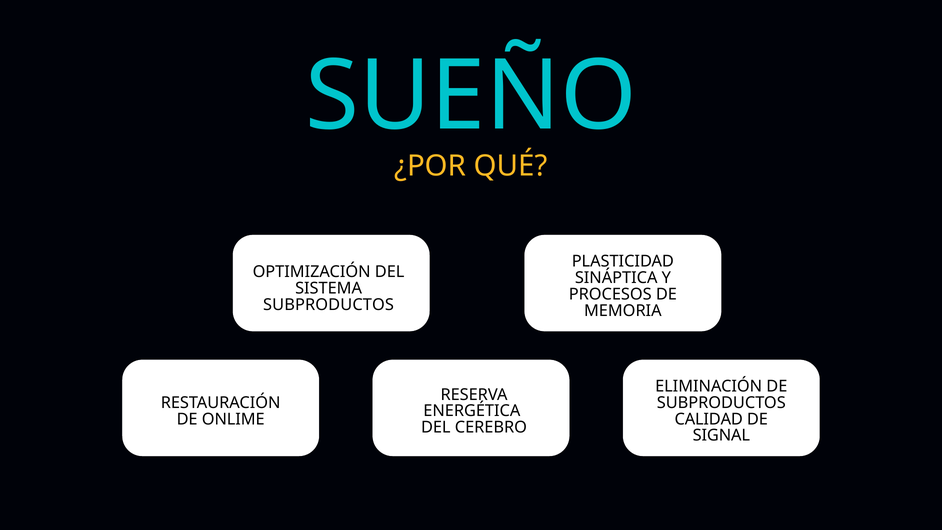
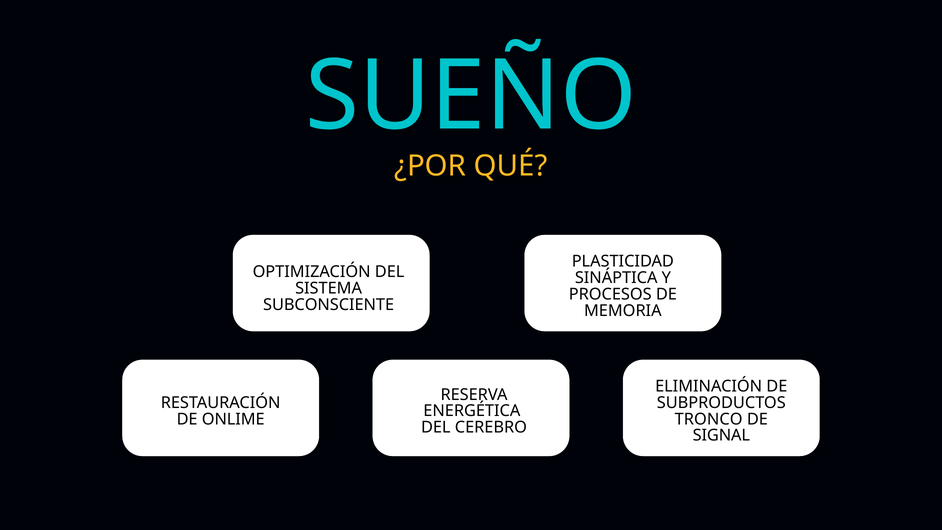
SUBPRODUCTOS: SUBPRODUCTOS -> SUBCONSCIENTE (329, 305)
CALIDAD: CALIDAD -> TRONCO (709, 419)
